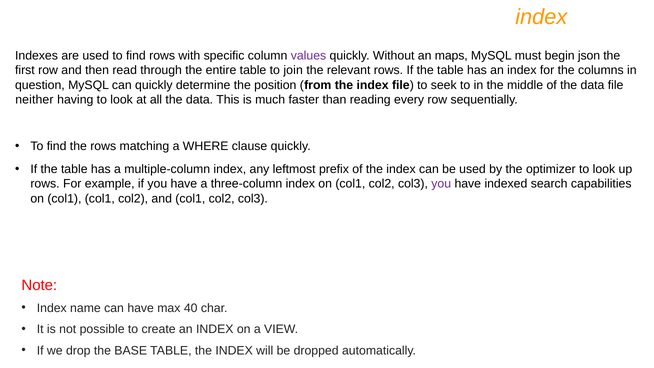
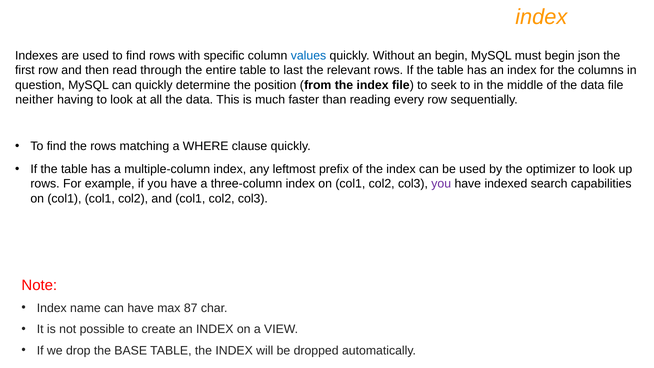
values colour: purple -> blue (308, 56)
an maps: maps -> begin (451, 56)
join: join -> last (293, 70)
40: 40 -> 87 (191, 308)
